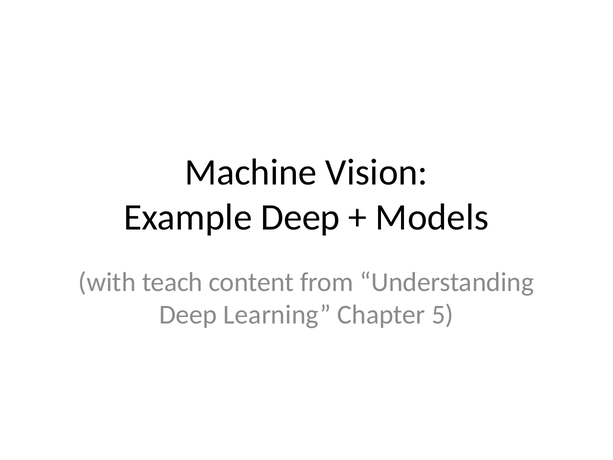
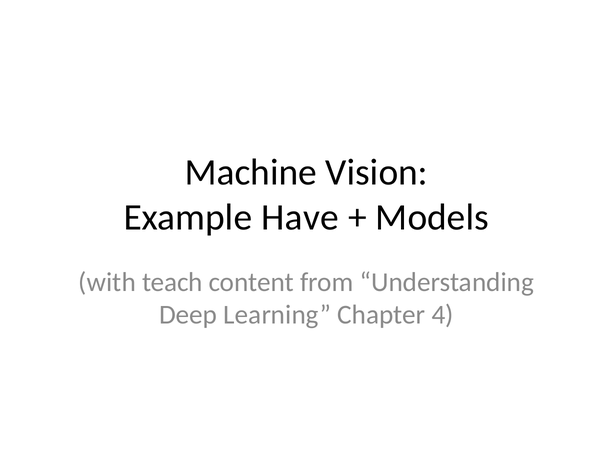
Example Deep: Deep -> Have (300, 217)
5: 5 -> 4 (443, 315)
